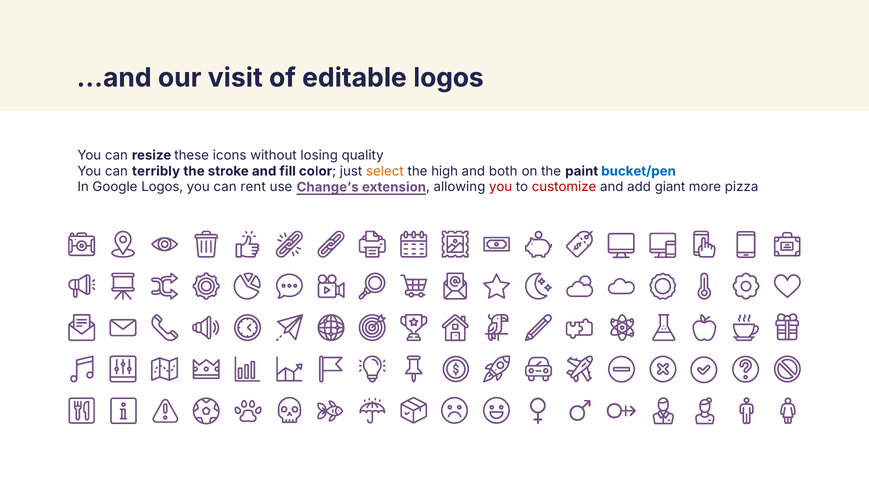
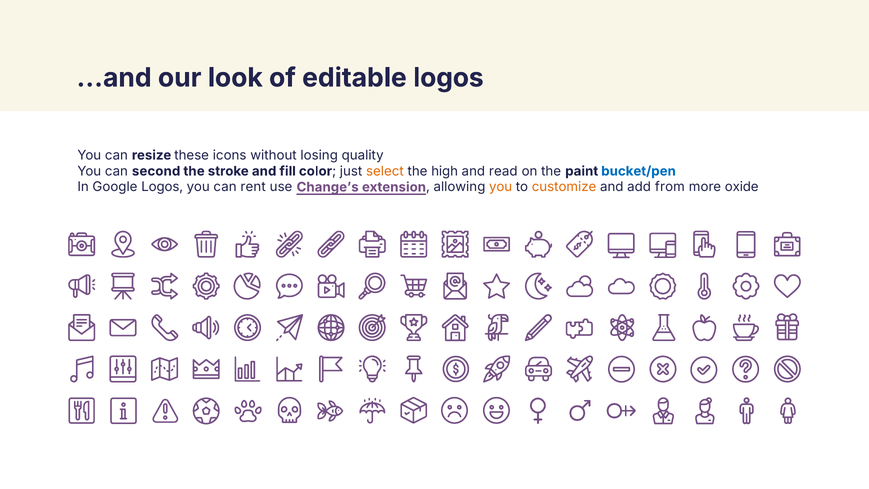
visit: visit -> look (235, 78)
terribly: terribly -> second (156, 171)
both: both -> read (503, 171)
you colour: red -> orange (501, 187)
customize colour: red -> orange (564, 187)
giant: giant -> from (670, 187)
pizza: pizza -> oxide (742, 187)
